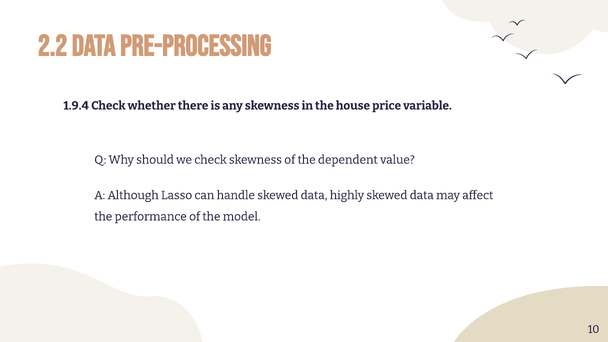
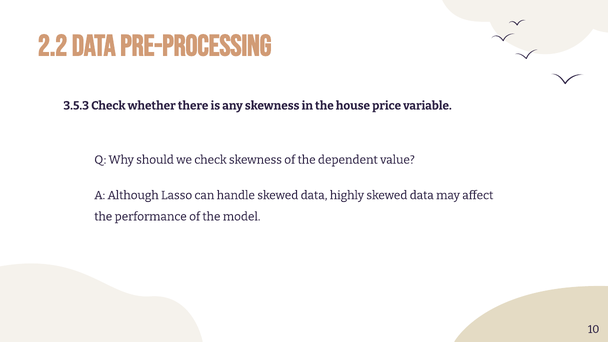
1.9.4: 1.9.4 -> 3.5.3 (76, 106)
